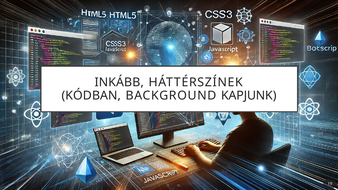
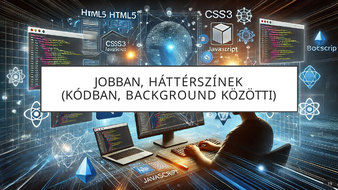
INKÁBB: INKÁBB -> JOBBAN (119, 82)
KAPJUNK: KAPJUNK -> KÖZÖTTI (249, 96)
